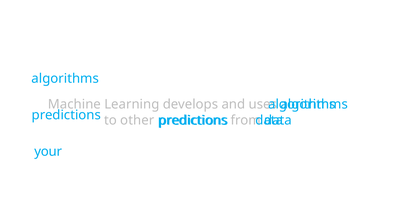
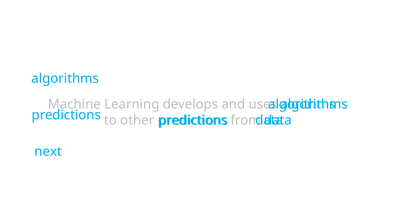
your: your -> next (48, 151)
